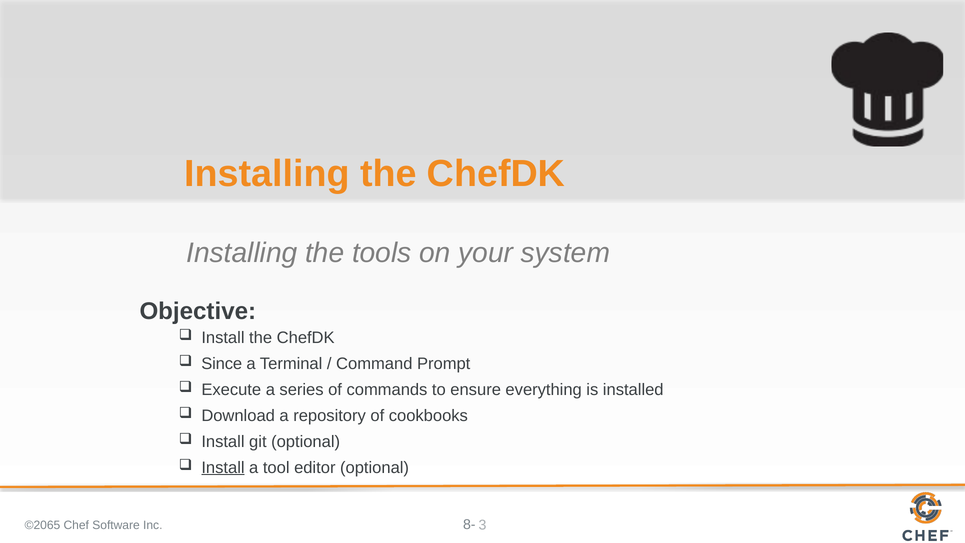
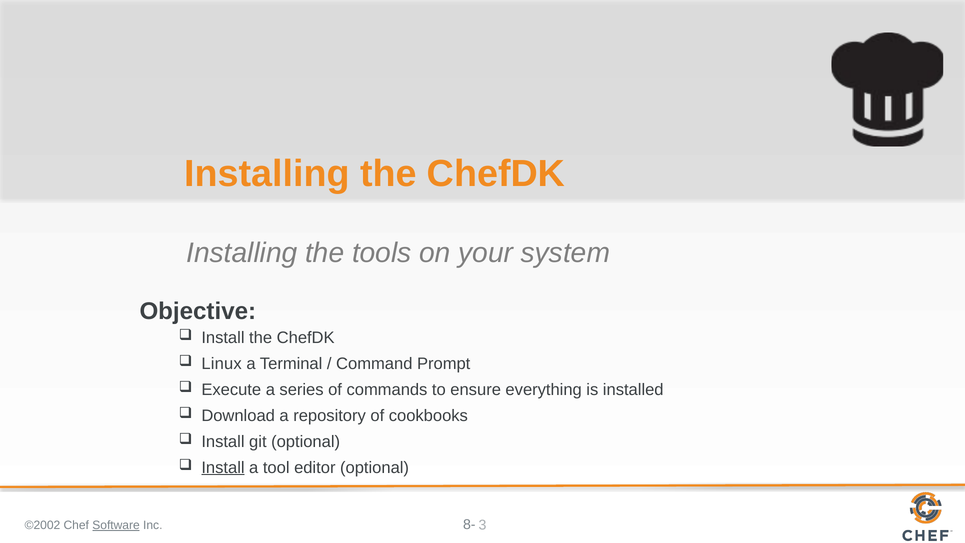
Since: Since -> Linux (222, 364)
©2065: ©2065 -> ©2002 (42, 525)
Software underline: none -> present (116, 525)
